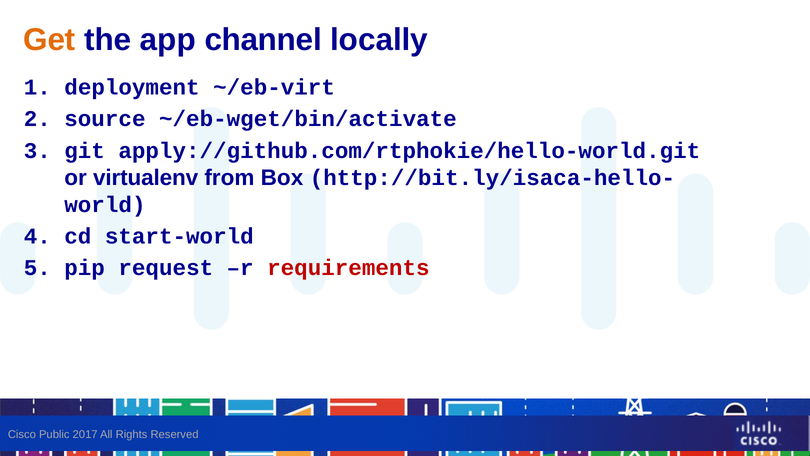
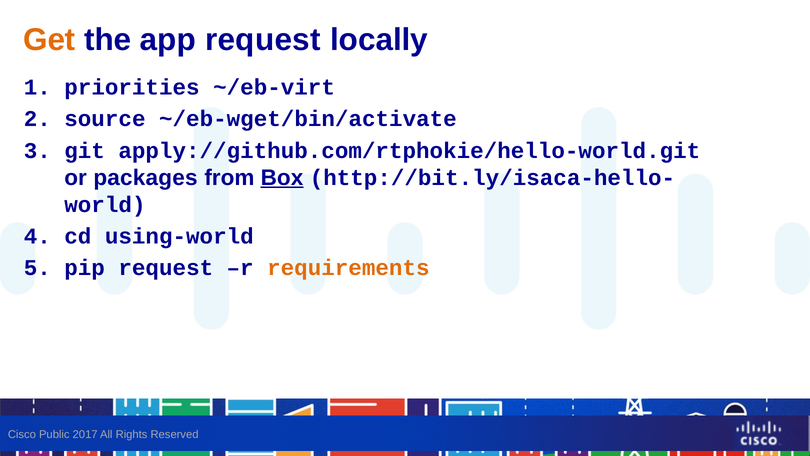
app channel: channel -> request (263, 40)
deployment: deployment -> priorities (132, 87)
virtualenv: virtualenv -> packages (145, 177)
Box underline: none -> present (282, 177)
start-world: start-world -> using-world (179, 236)
requirements colour: red -> orange (348, 268)
